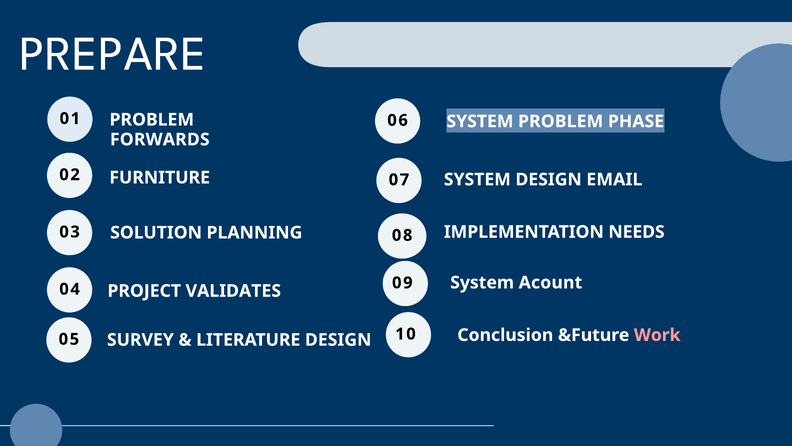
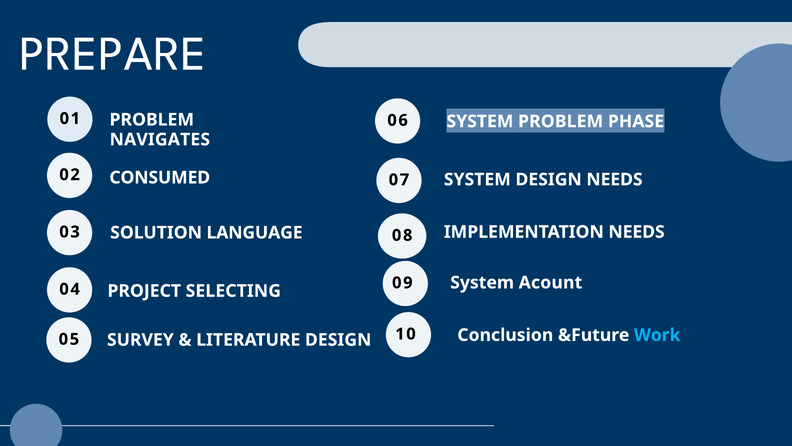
FORWARDS: FORWARDS -> NAVIGATES (160, 139)
FURNITURE: FURNITURE -> CONSUMED (160, 177)
DESIGN EMAIL: EMAIL -> NEEDS (614, 179)
PLANNING: PLANNING -> LANGUAGE (255, 232)
VALIDATES: VALIDATES -> SELECTING (233, 291)
Work colour: pink -> light blue (657, 335)
